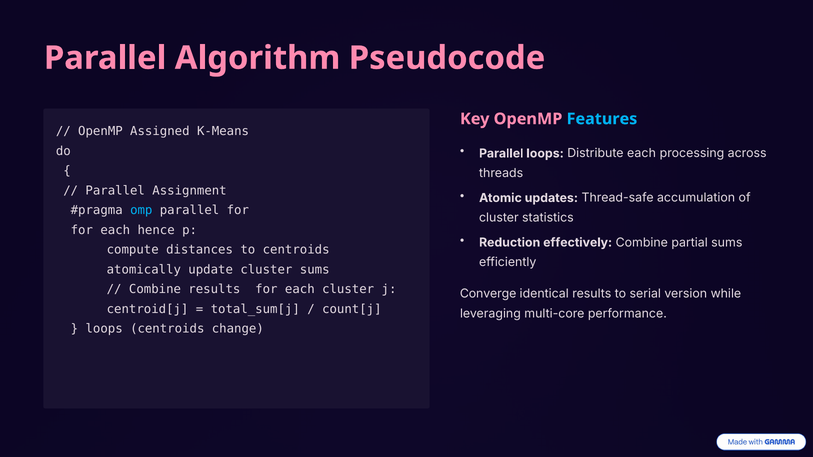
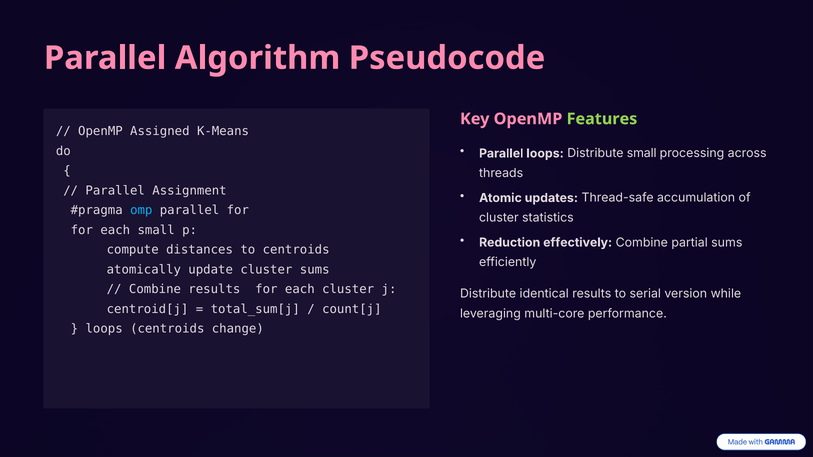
Features colour: light blue -> light green (602, 119)
Distribute each: each -> small (642, 153)
each hence: hence -> small (156, 230)
Converge: Converge -> Distribute (488, 294)
